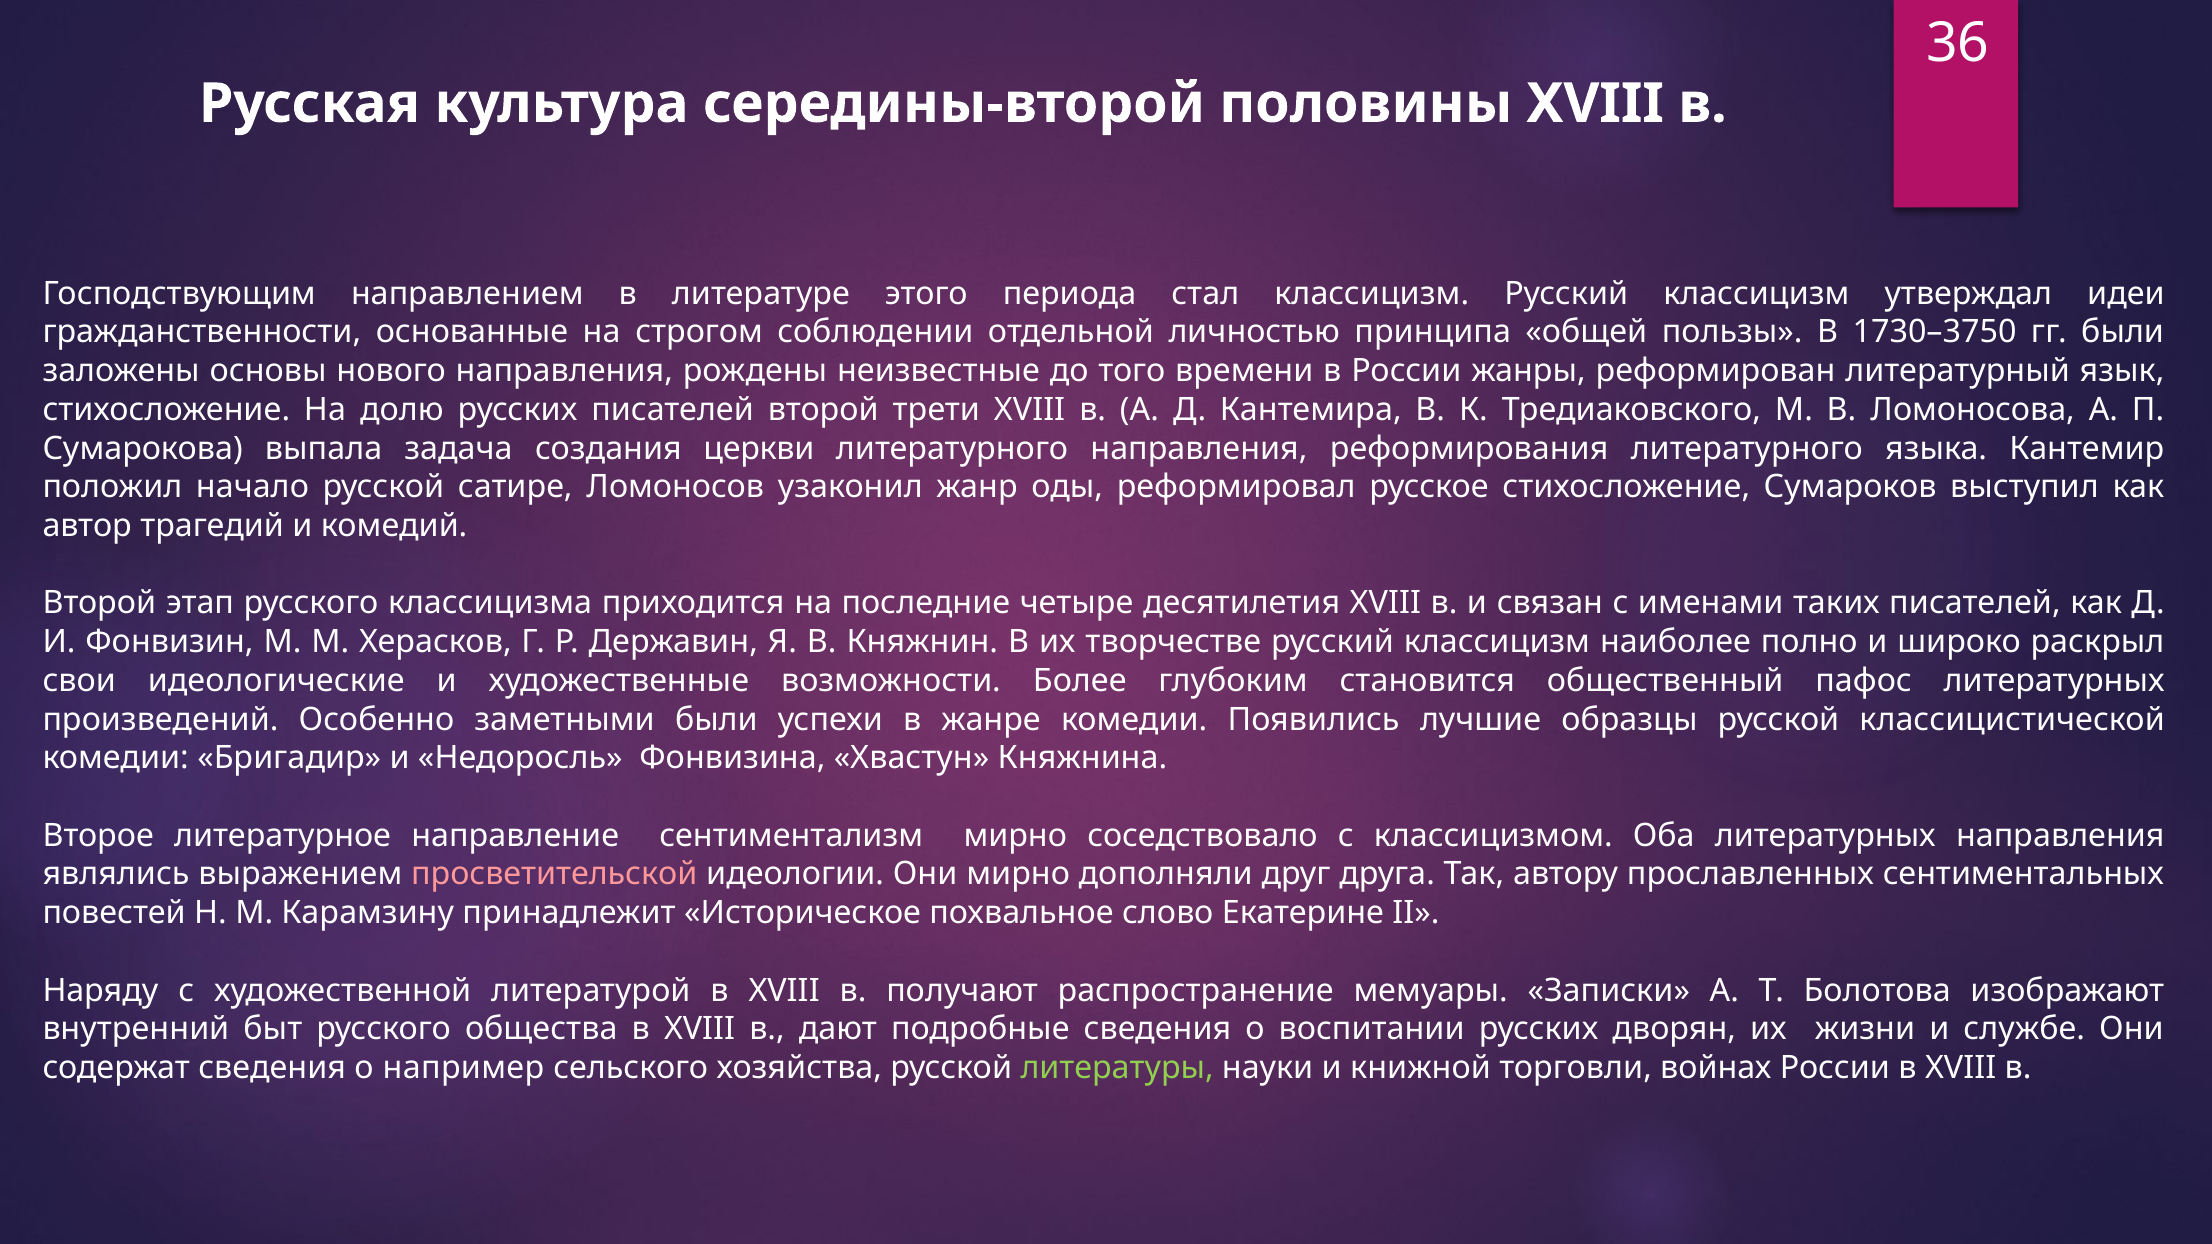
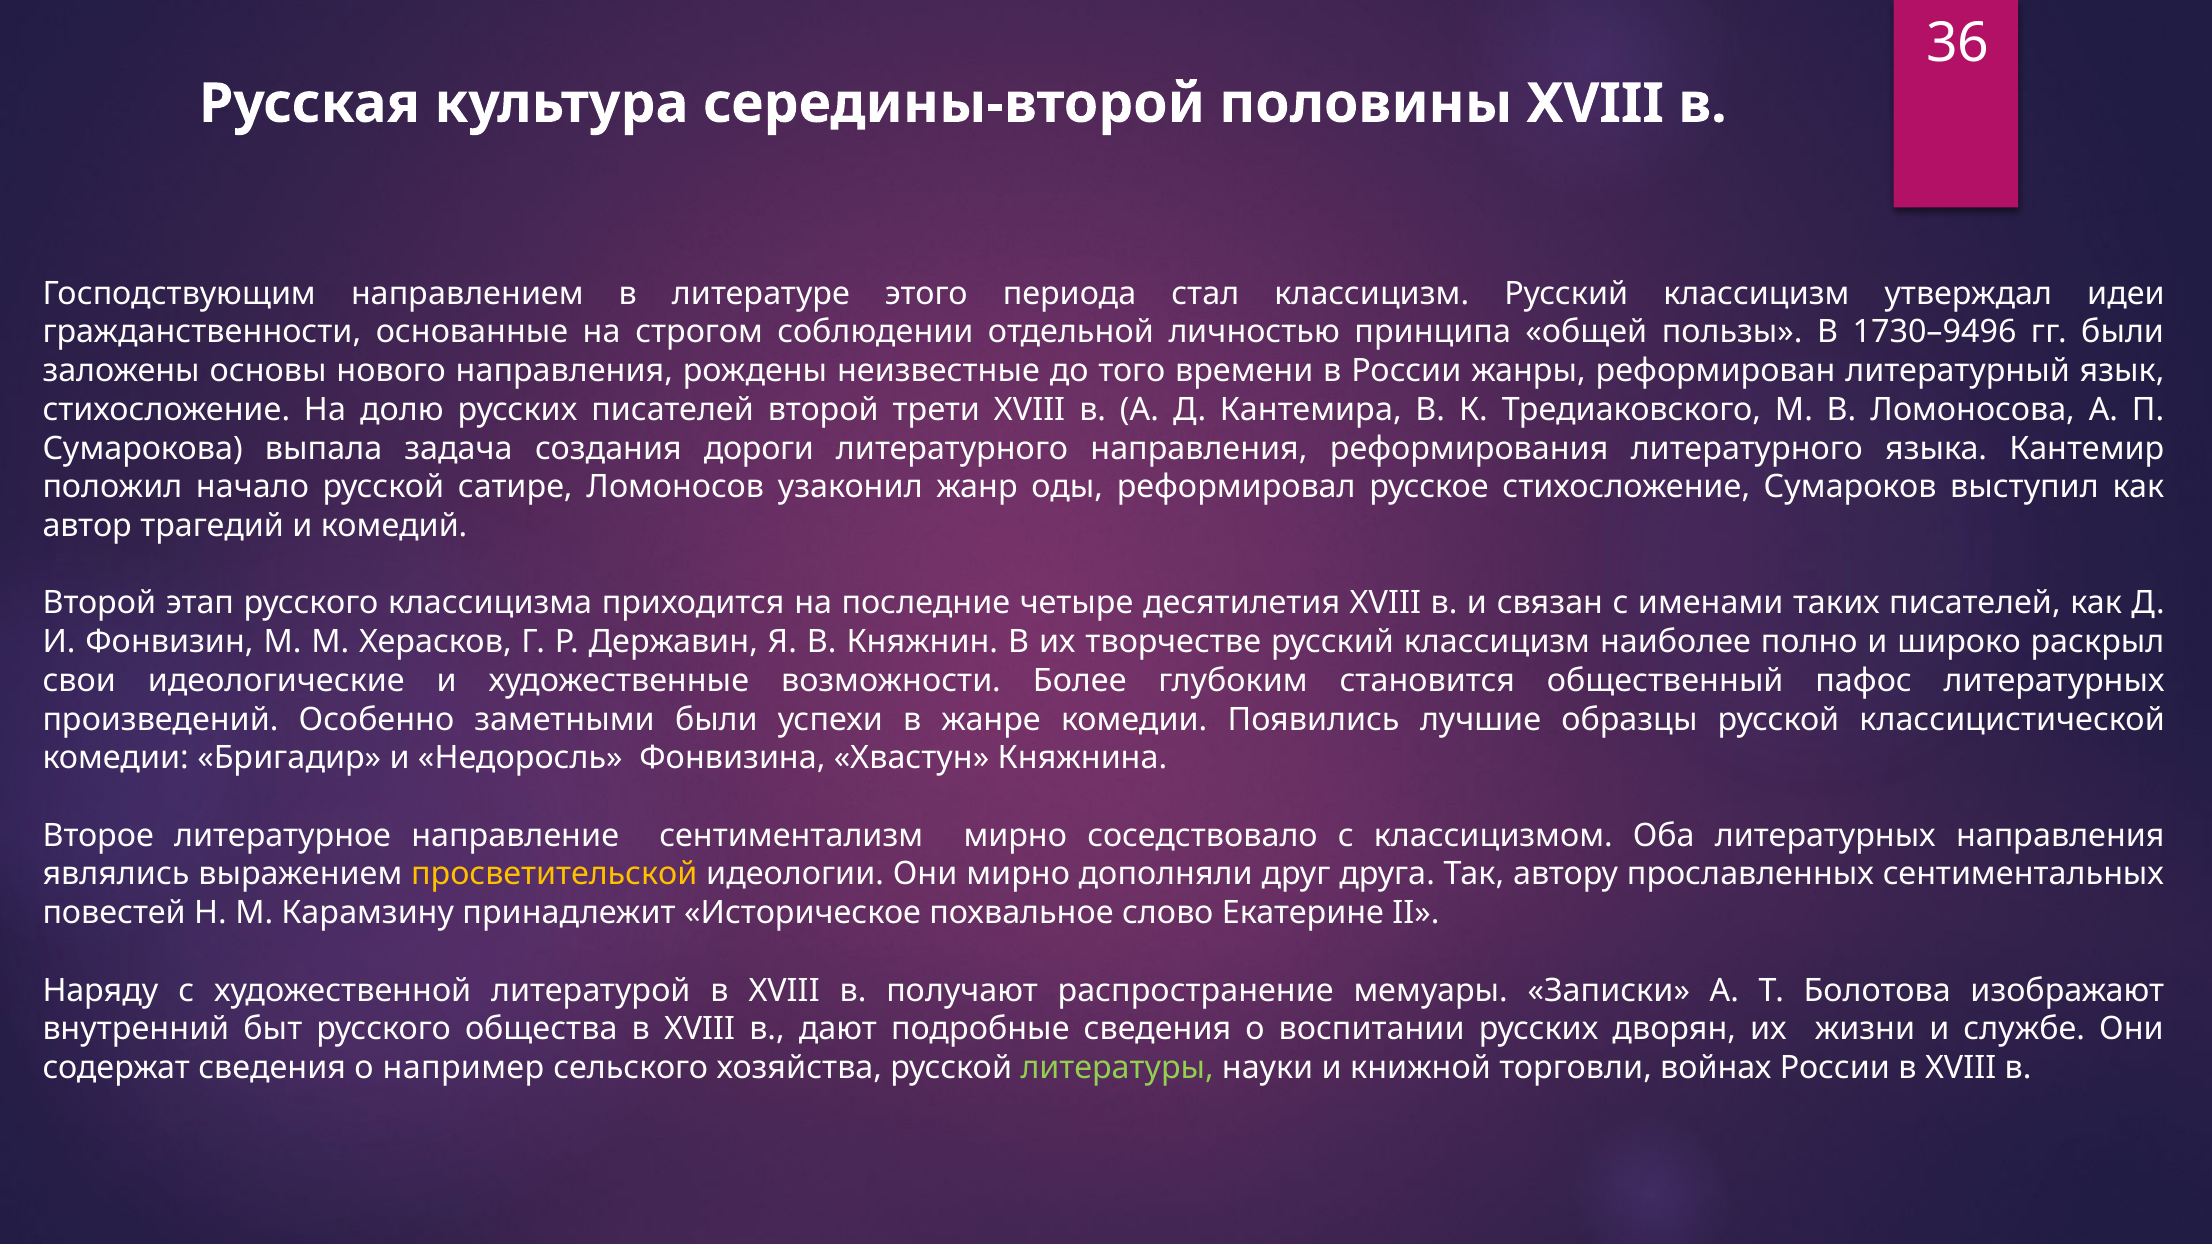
1730–3750: 1730–3750 -> 1730–9496 (1935, 332)
церкви: церкви -> дороги (759, 448)
просветительской colour: pink -> yellow (554, 874)
